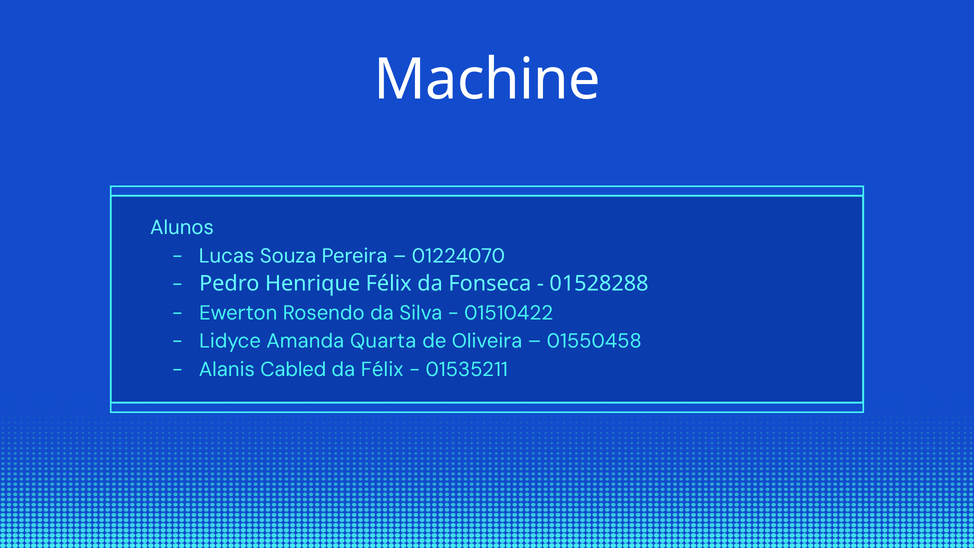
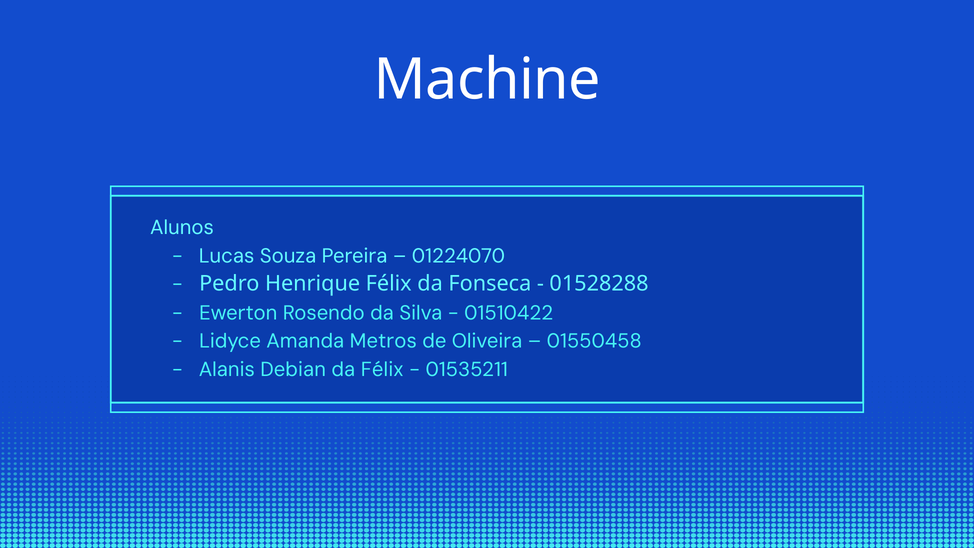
Quarta: Quarta -> Metros (383, 341)
Cabled: Cabled -> Debian (293, 370)
